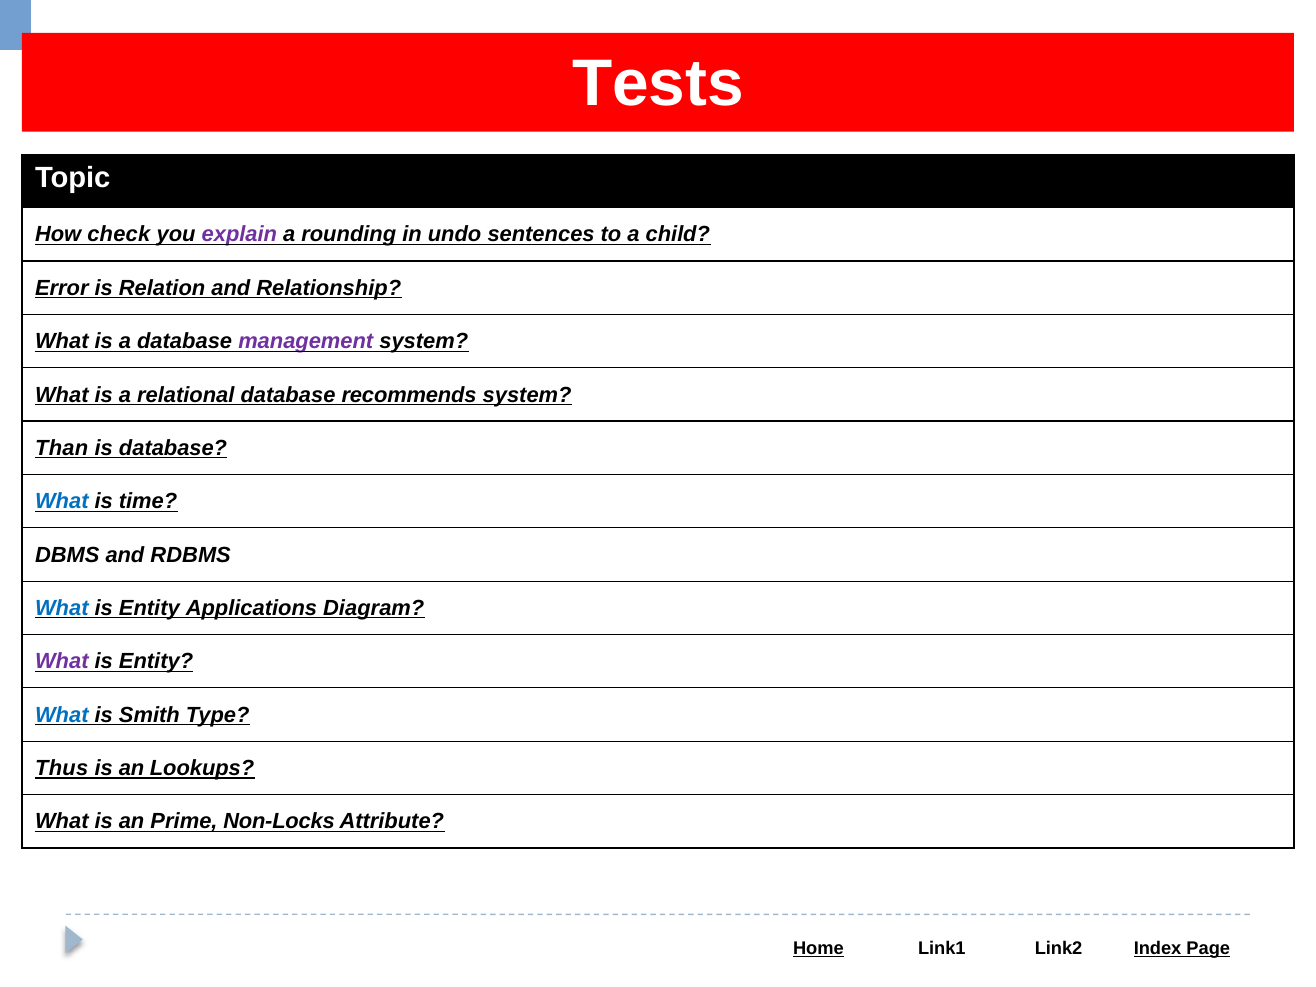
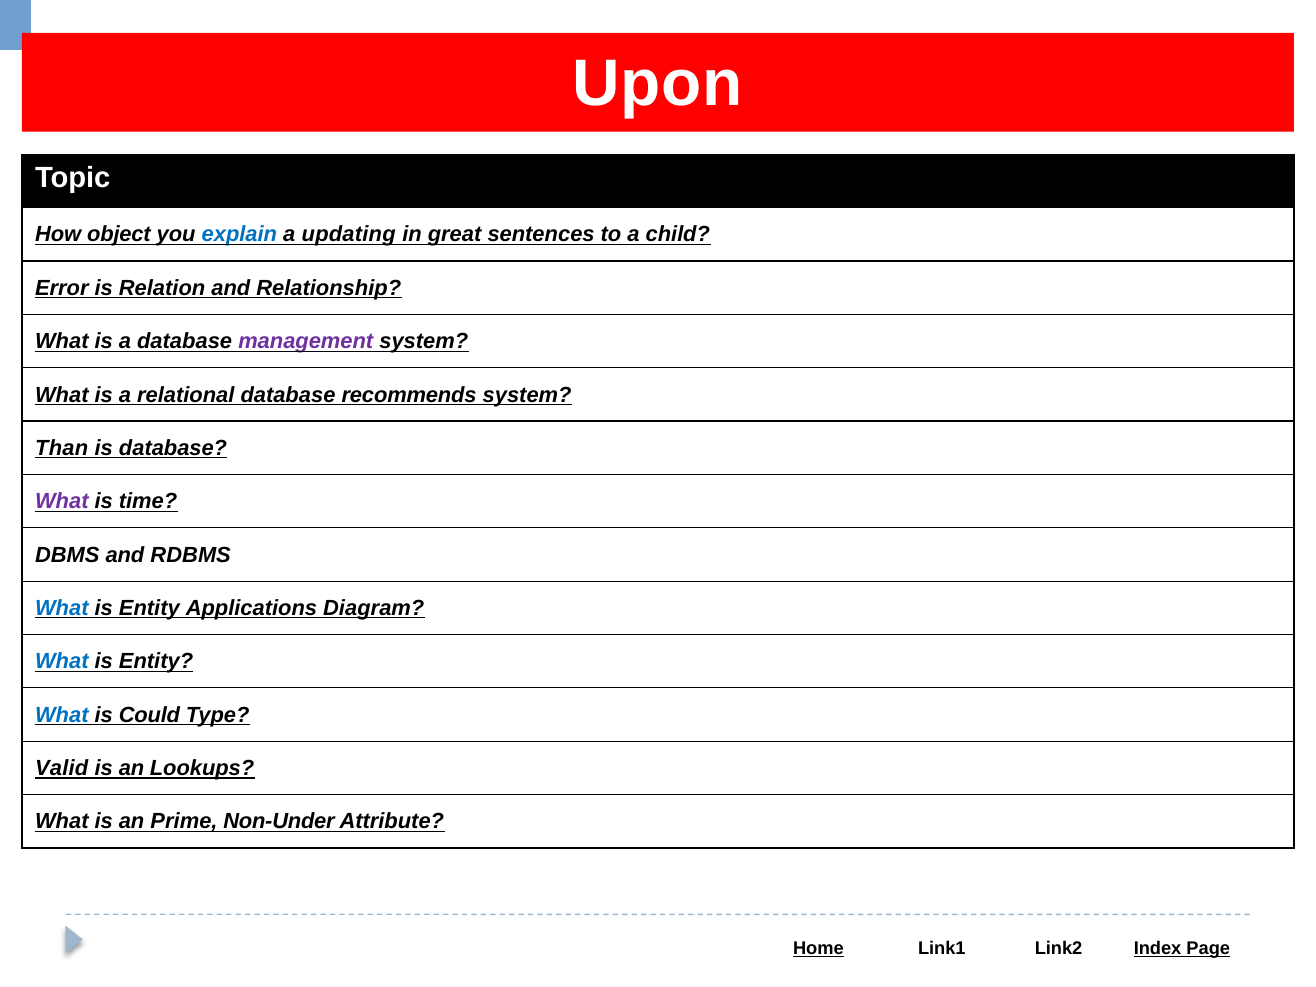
Tests: Tests -> Upon (658, 83)
check: check -> object (119, 235)
explain colour: purple -> blue (239, 235)
rounding: rounding -> updating (349, 235)
undo: undo -> great (455, 235)
What colour: blue -> purple (62, 502)
What colour: purple -> blue (62, 662)
Smith: Smith -> Could (149, 715)
Thus: Thus -> Valid (62, 768)
Non-Locks: Non-Locks -> Non-Under (279, 822)
